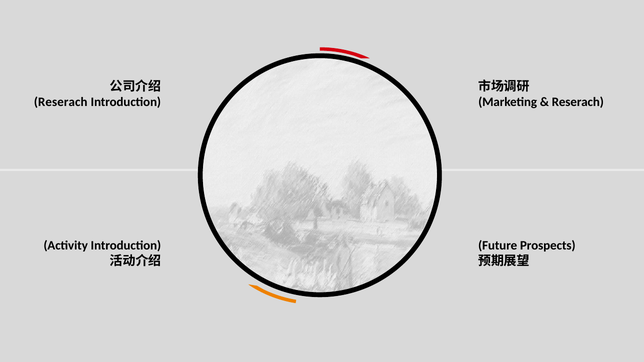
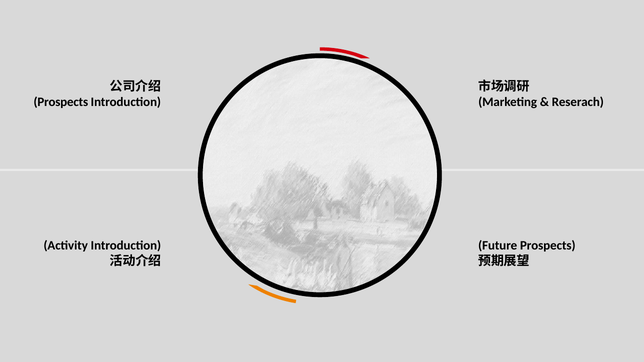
Reserach: Reserach -> Prospects (61, 102)
